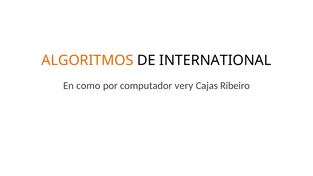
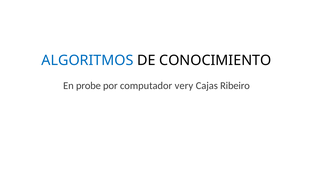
ALGORITMOS colour: orange -> blue (87, 60)
INTERNATIONAL: INTERNATIONAL -> CONOCIMIENTO (215, 60)
como: como -> probe (88, 86)
